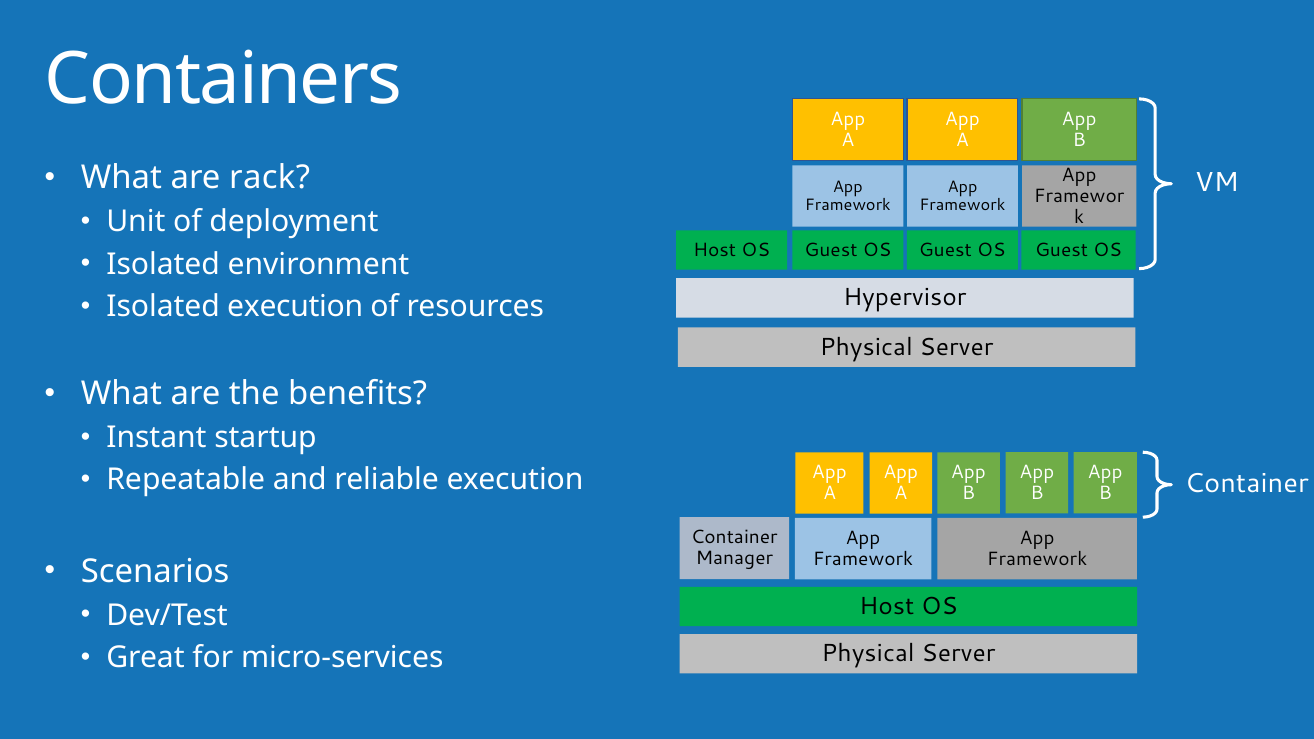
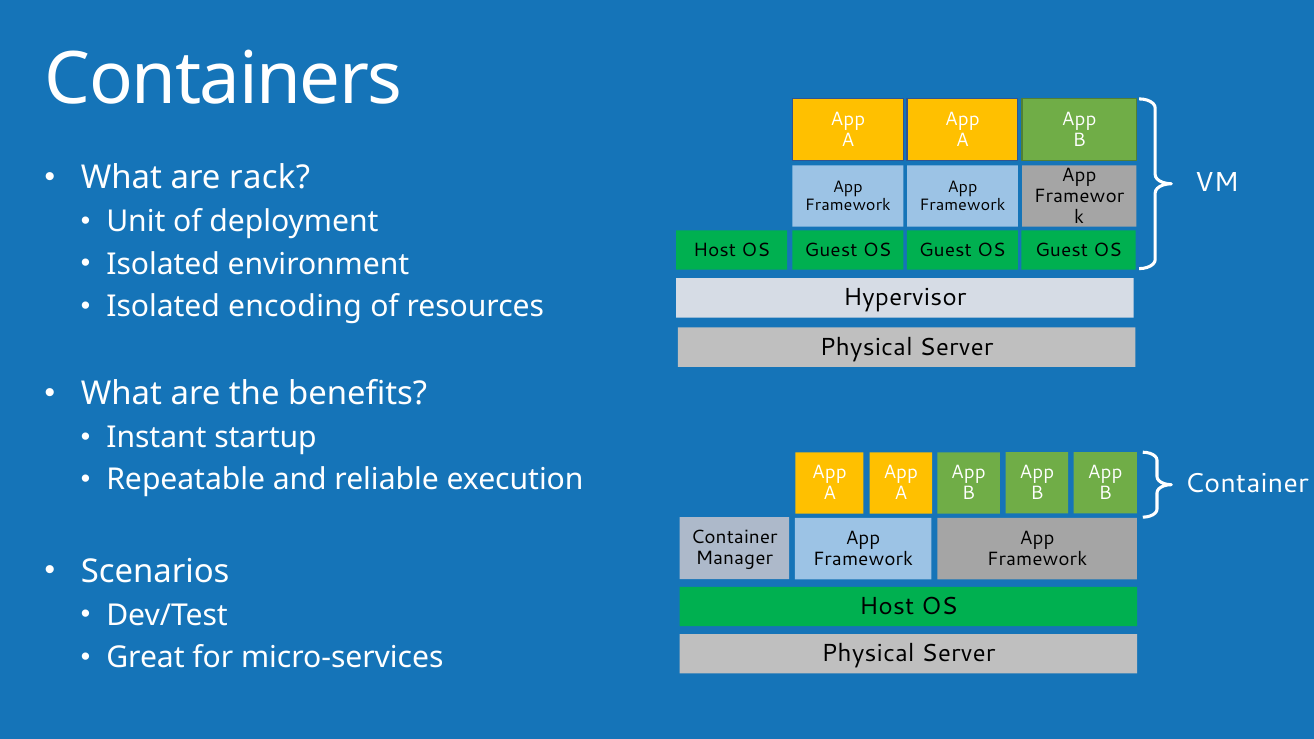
Isolated execution: execution -> encoding (295, 307)
